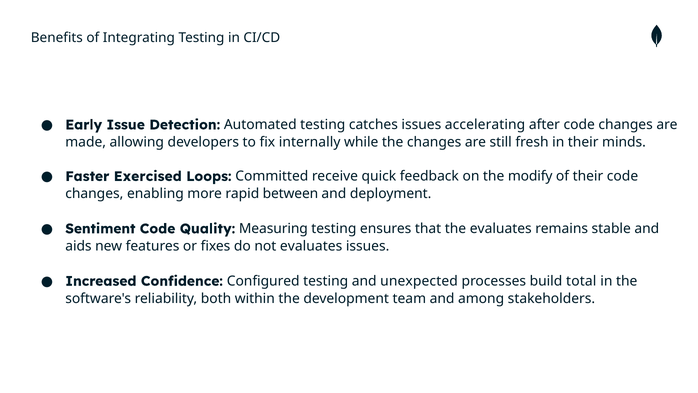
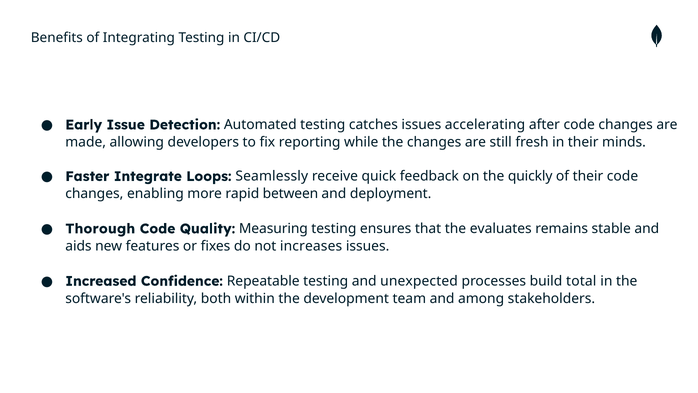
internally: internally -> reporting (310, 142)
Exercised: Exercised -> Integrate (148, 176)
Committed: Committed -> Seamlessly (272, 176)
modify: modify -> quickly (530, 176)
Sentiment: Sentiment -> Thorough (100, 229)
not evaluates: evaluates -> increases (311, 246)
Configured: Configured -> Repeatable (263, 281)
